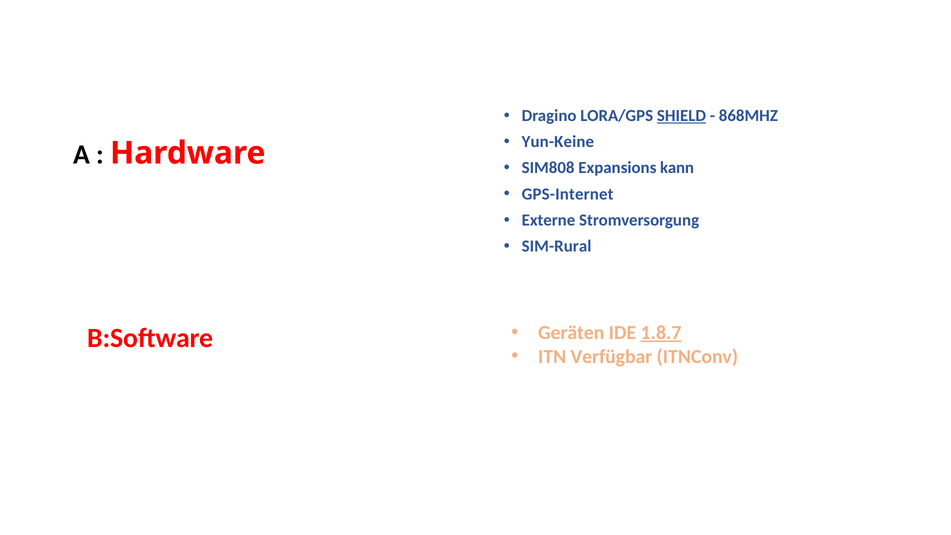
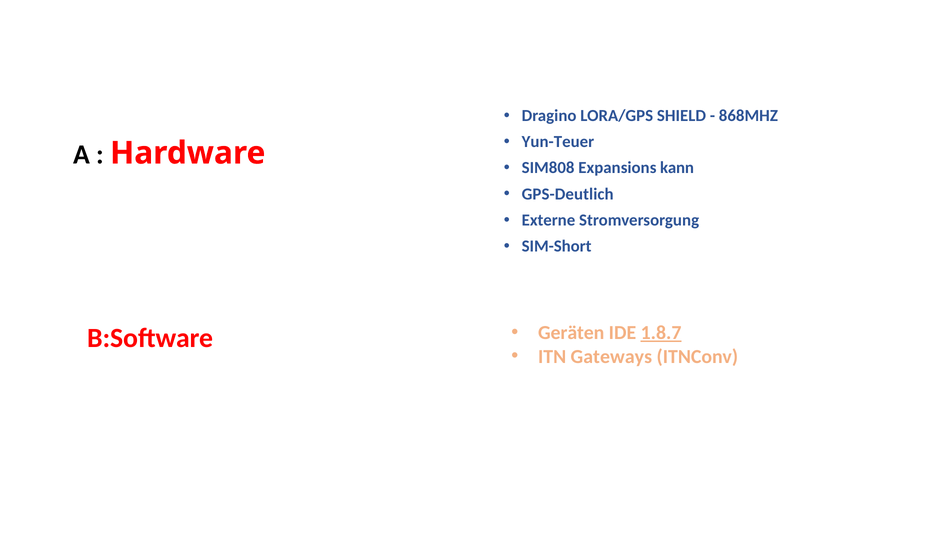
SHIELD underline: present -> none (682, 116)
Yun-Keine: Yun-Keine -> Yun-Teuer (558, 142)
GPS-Internet: GPS-Internet -> GPS-Deutlich (568, 194)
SIM-Rural: SIM-Rural -> SIM-Short (557, 246)
Verfügbar: Verfügbar -> Gateways (611, 356)
